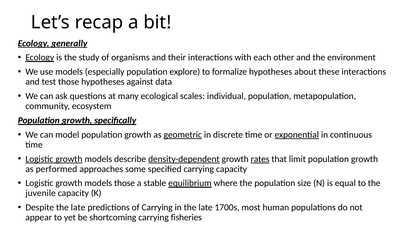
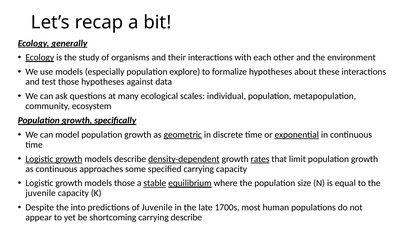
as performed: performed -> continuous (57, 169)
stable underline: none -> present (155, 184)
Despite the late: late -> into (78, 208)
of Carrying: Carrying -> Juvenile (157, 208)
carrying fisheries: fisheries -> describe (186, 218)
